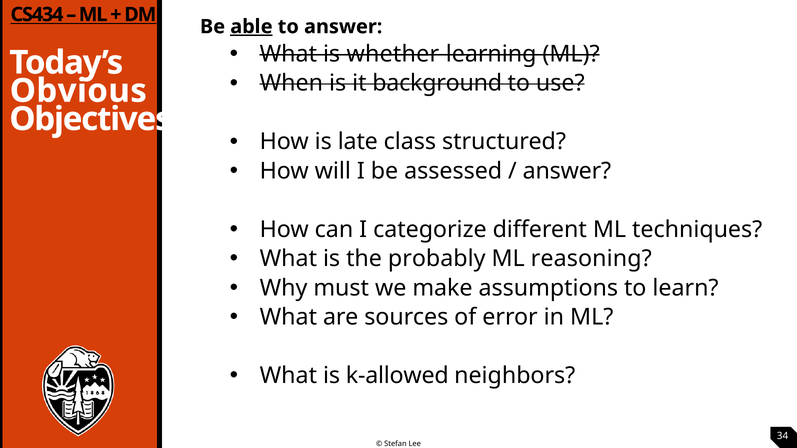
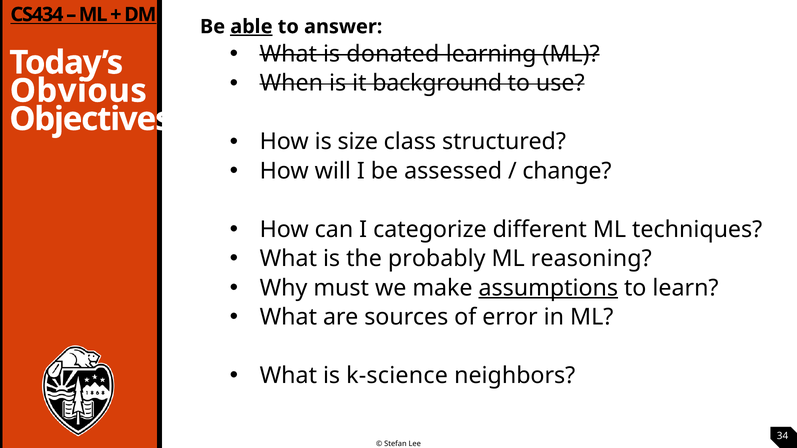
whether: whether -> donated (393, 54)
late: late -> size (358, 142)
answer: answer -> change (567, 171)
assumptions underline: none -> present (548, 288)
k-allowed: k-allowed -> k-science (397, 376)
